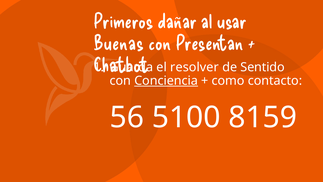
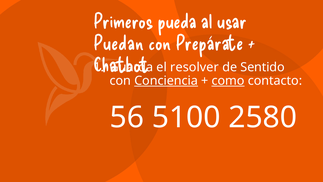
dañar: dañar -> pueda (177, 22)
Buenas: Buenas -> Puedan (119, 43)
Presentan: Presentan -> Prepárate (210, 43)
como underline: none -> present (228, 81)
8159: 8159 -> 2580 (263, 117)
